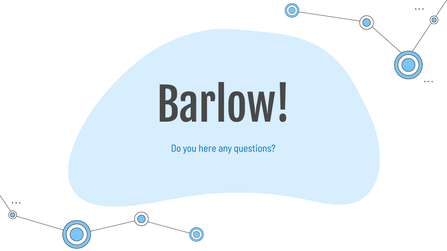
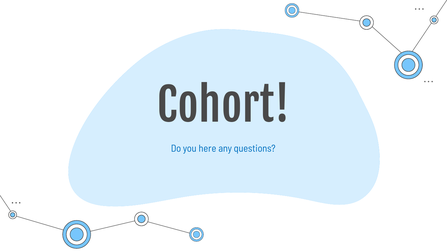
Barlow: Barlow -> Cohort (223, 107)
